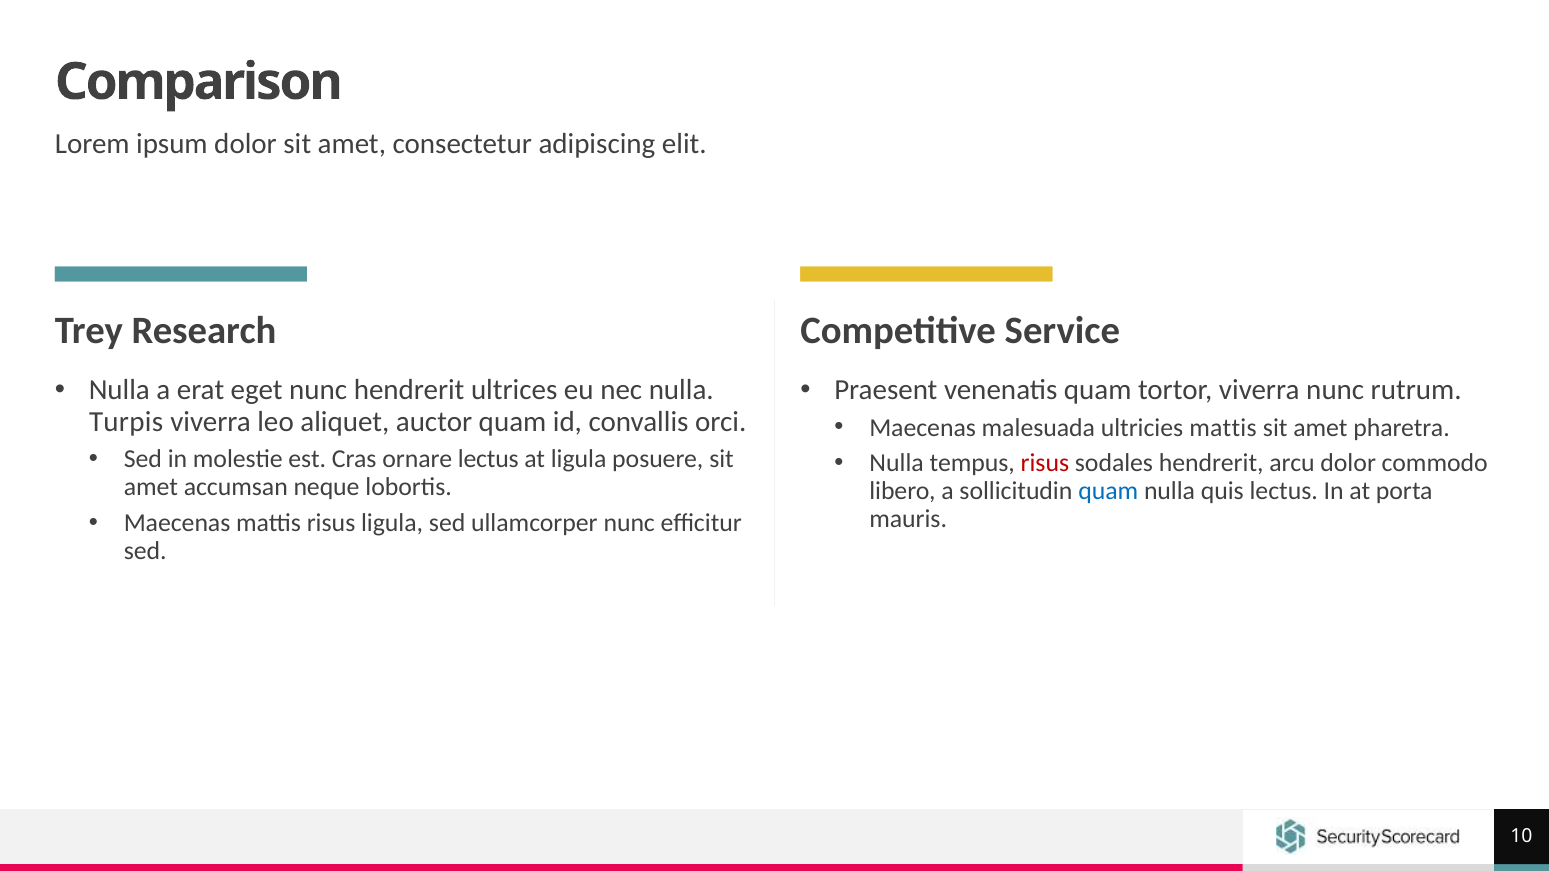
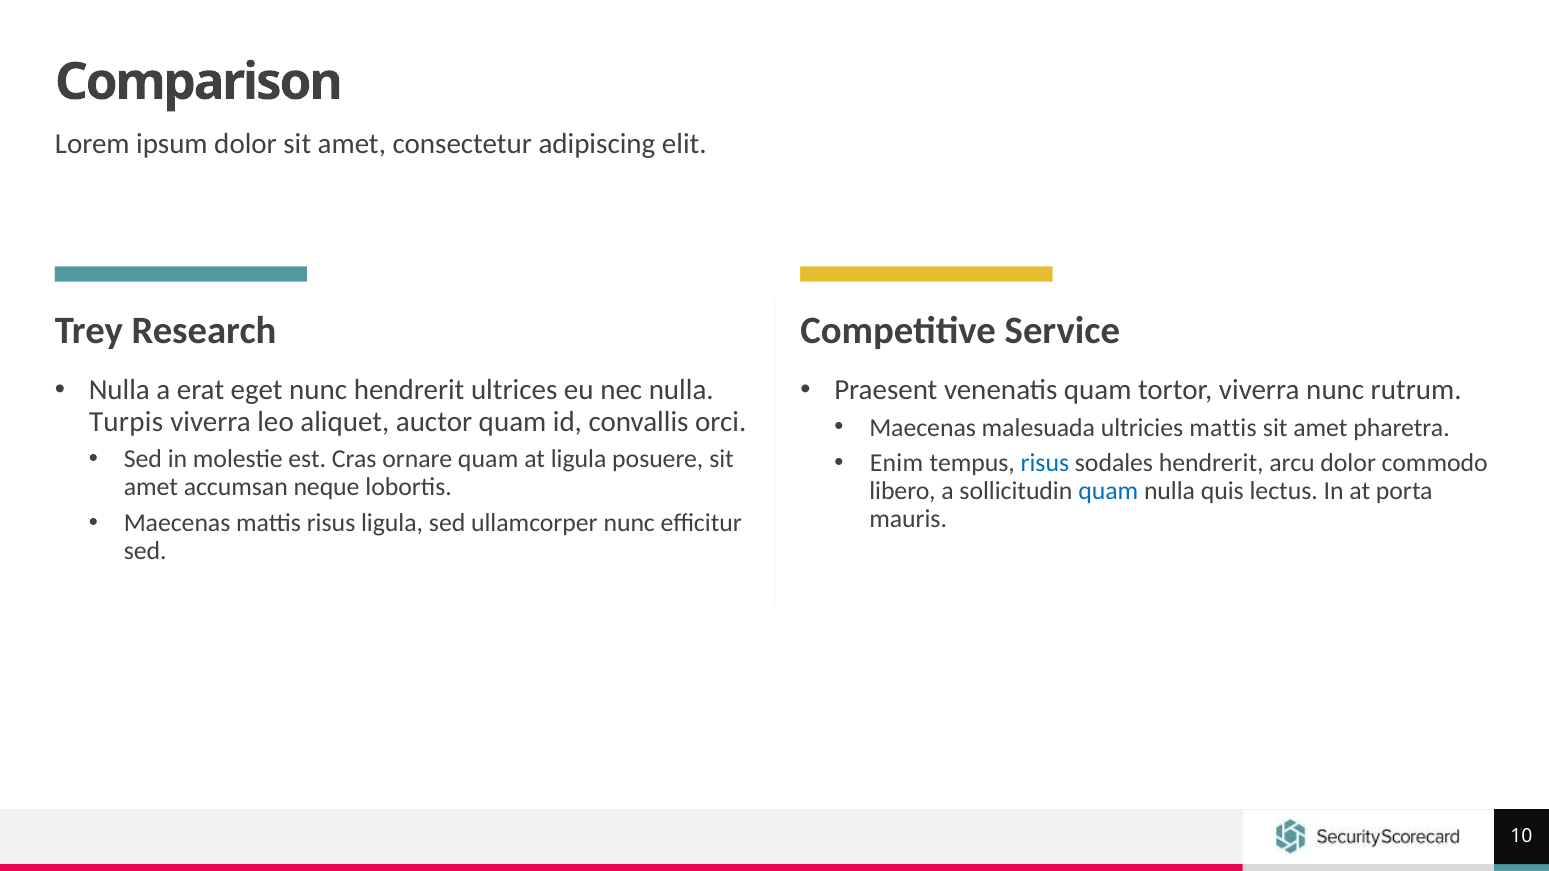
ornare lectus: lectus -> quam (488, 459)
Nulla: Nulla -> Enim (896, 464)
risus colour: red -> blue (1045, 464)
